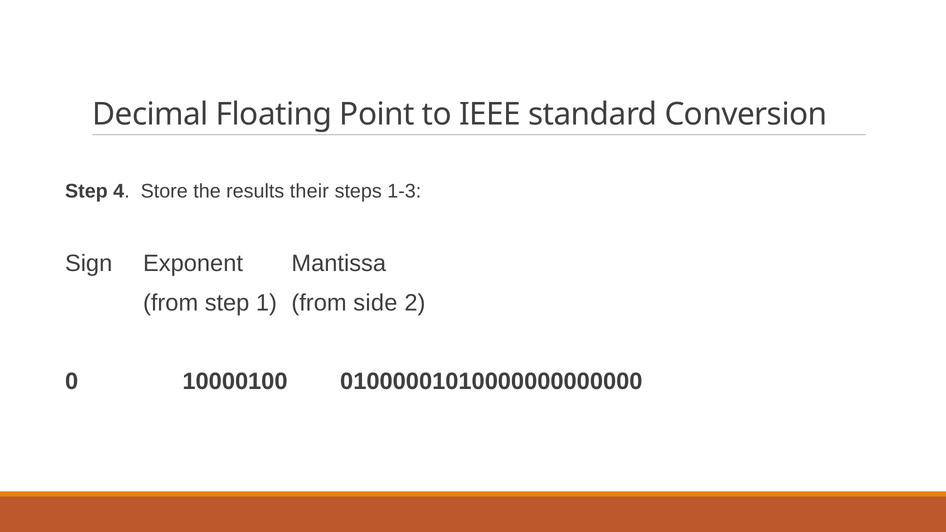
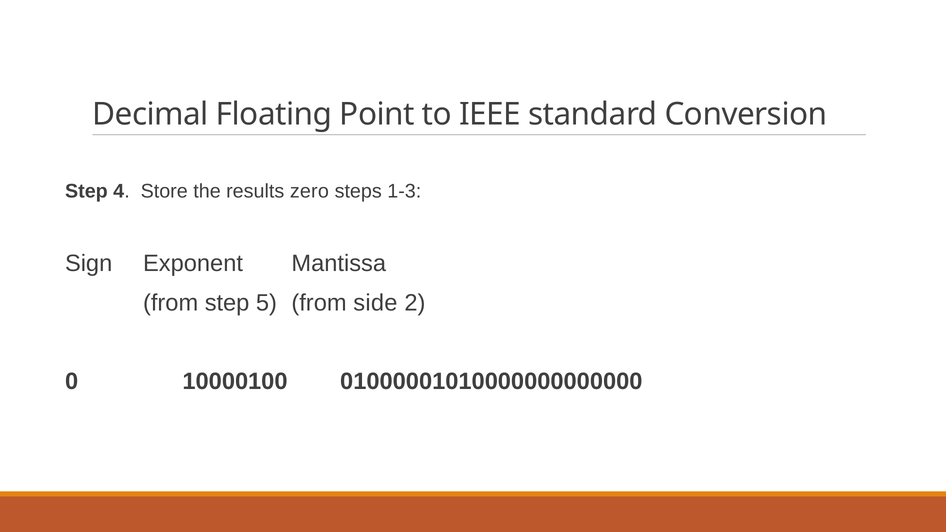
their: their -> zero (309, 191)
1: 1 -> 5 (266, 303)
